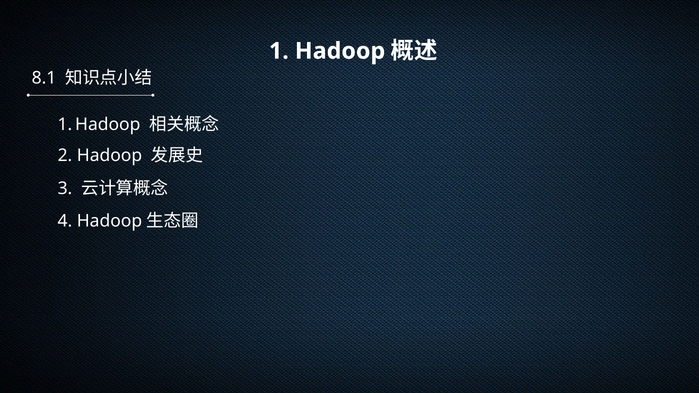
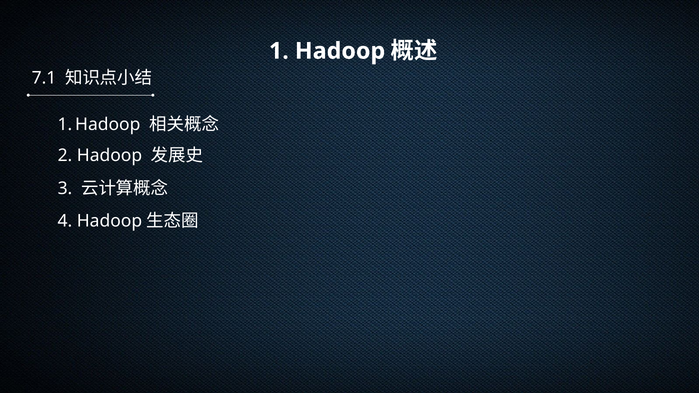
8.1: 8.1 -> 7.1 (44, 78)
